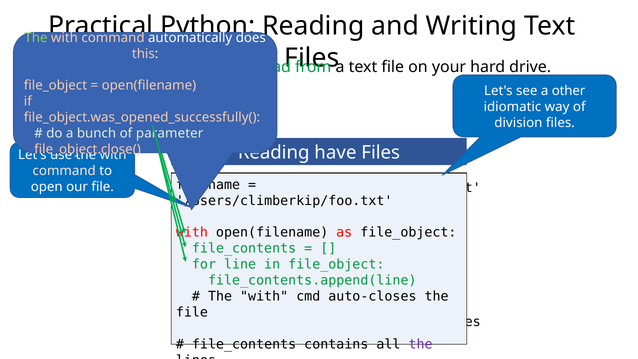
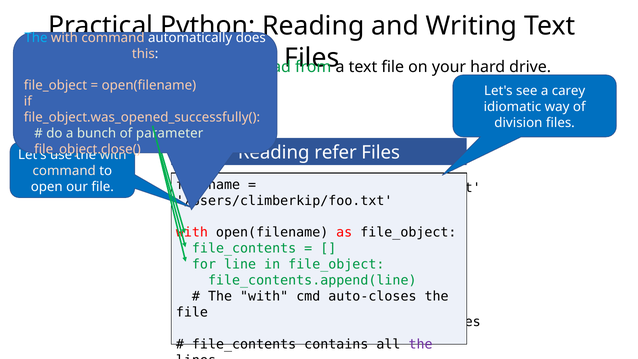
The colour: light green -> light blue (36, 38)
other: other -> carey (569, 91)
have: have -> refer (335, 153)
